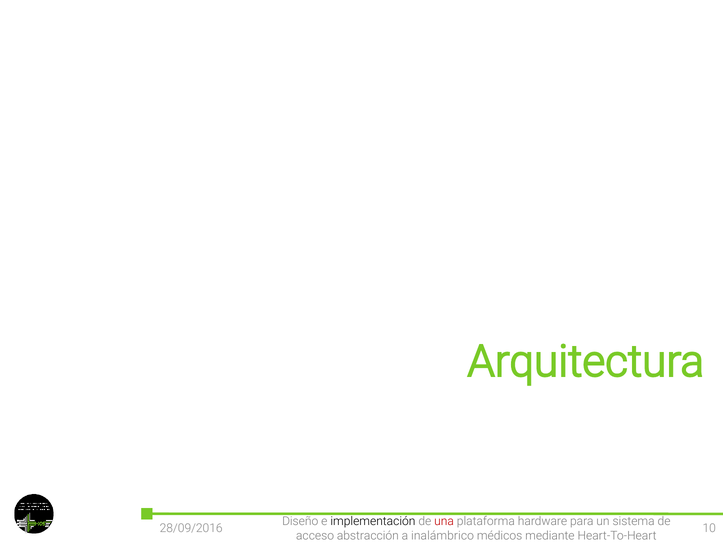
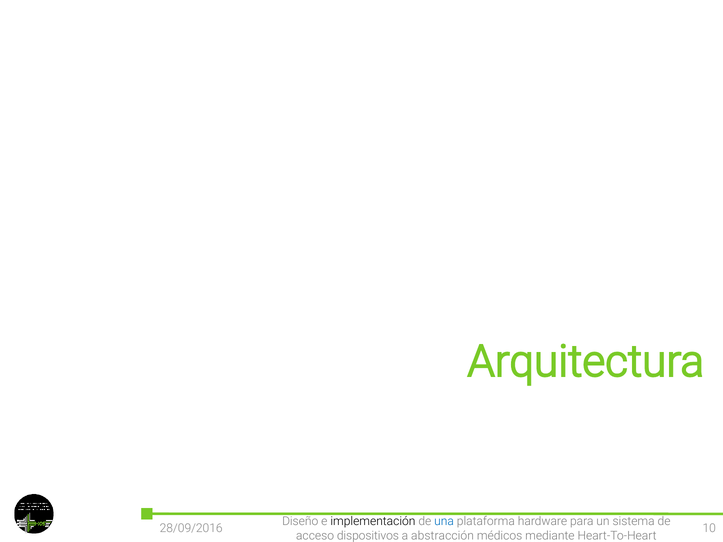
una colour: red -> blue (444, 521)
abstracción: abstracción -> dispositivos (368, 536)
inalámbrico: inalámbrico -> abstracción (443, 536)
